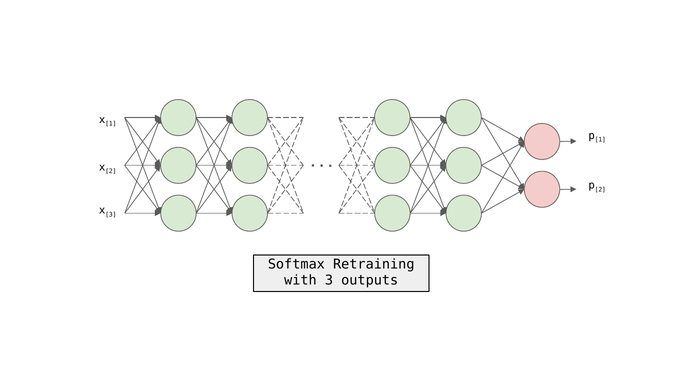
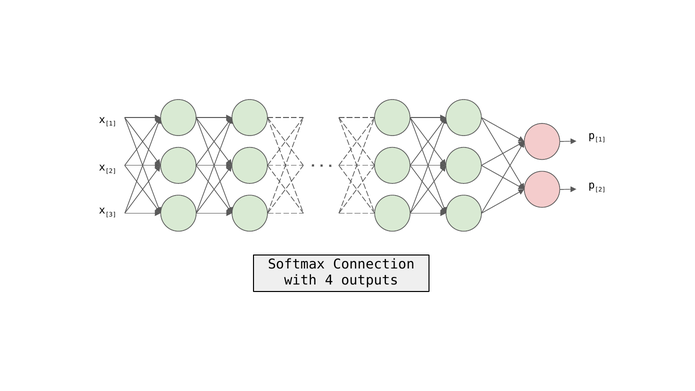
Retraining: Retraining -> Connection (374, 264)
with 3: 3 -> 4 (329, 280)
